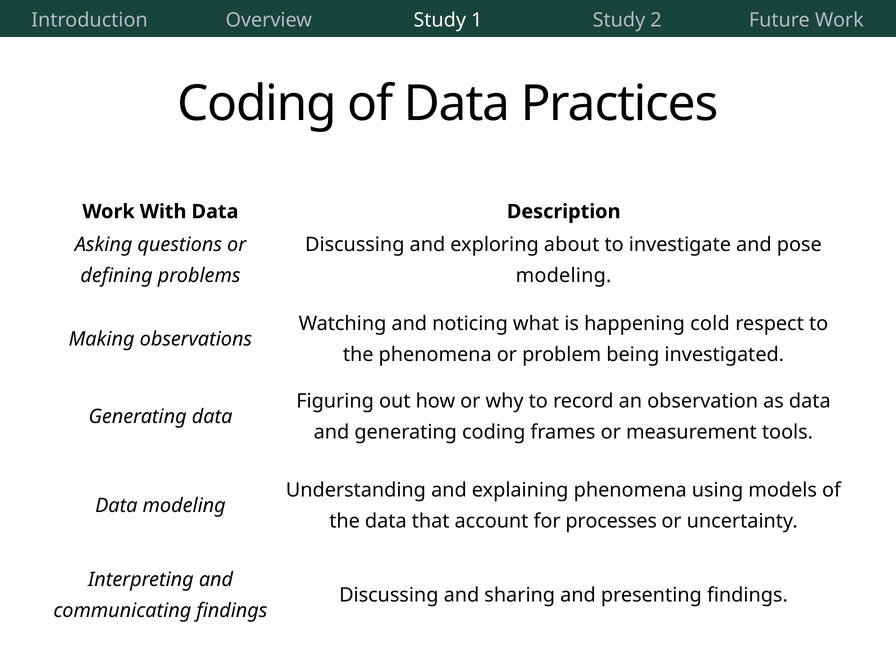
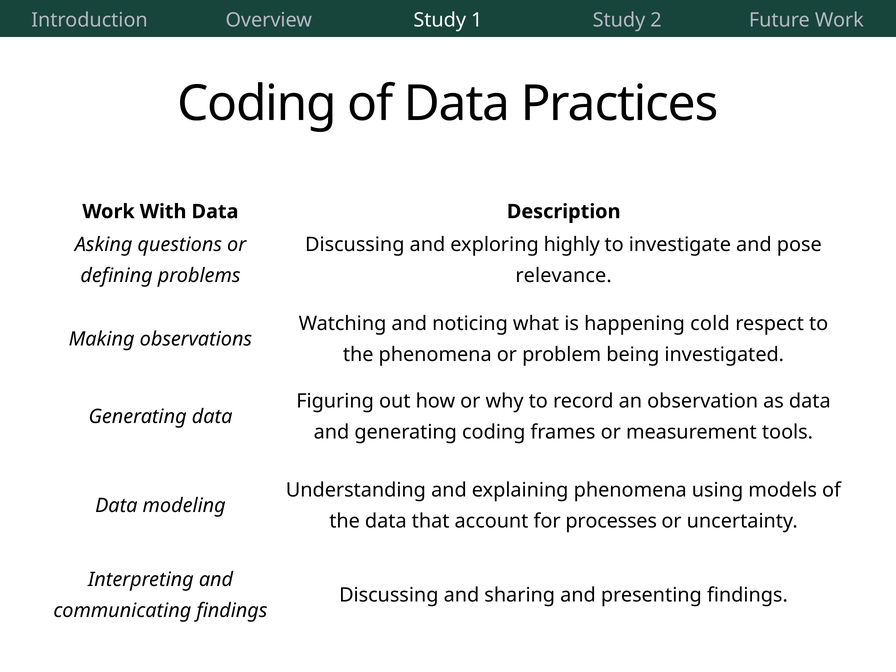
about: about -> highly (572, 245)
modeling: modeling -> relevance (564, 276)
